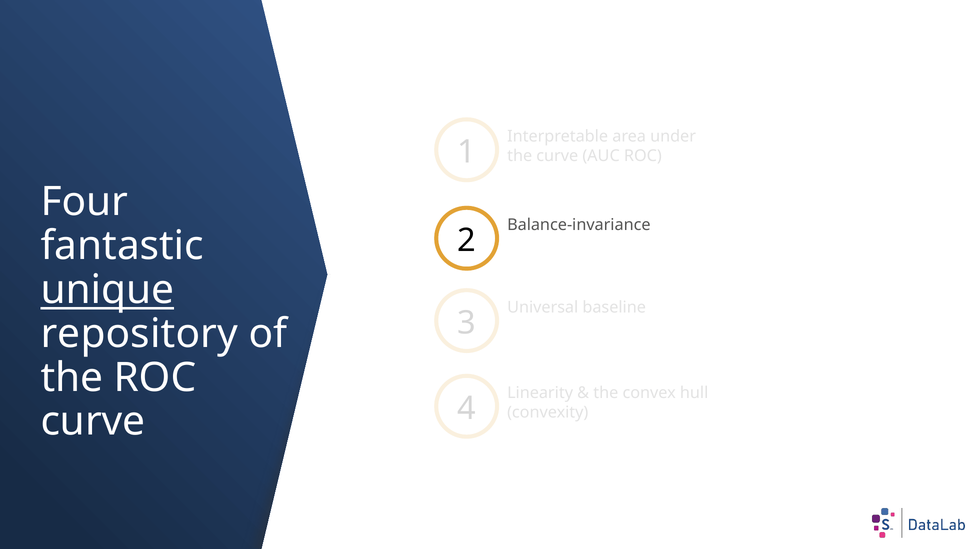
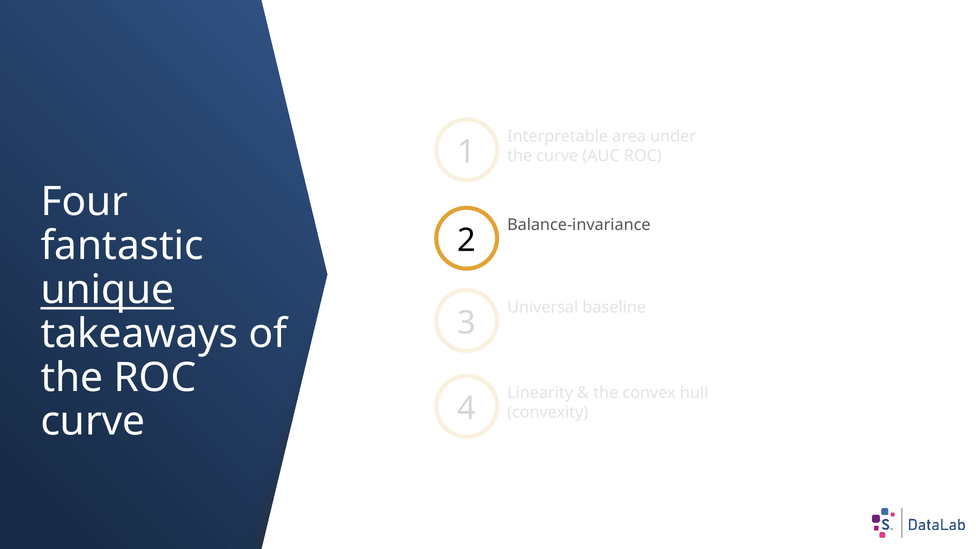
repository: repository -> takeaways (139, 334)
